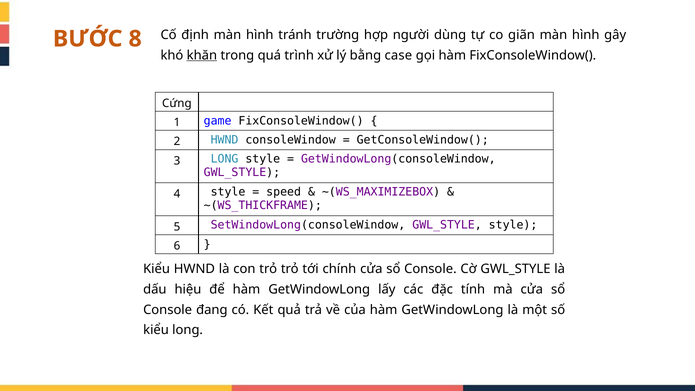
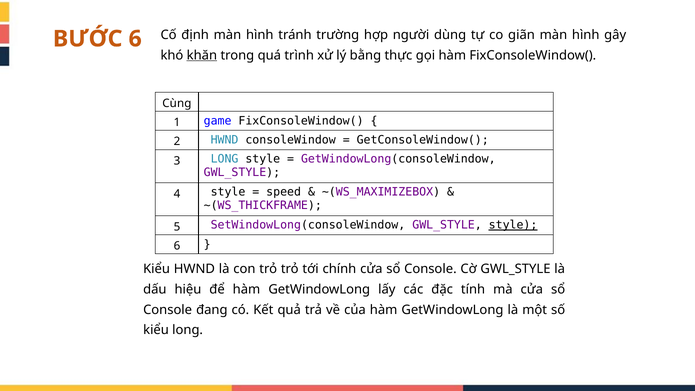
BƯỚC 8: 8 -> 6 (135, 39)
case: case -> thực (398, 55)
Cứng: Cứng -> Cùng (177, 103)
style underline: none -> present (513, 225)
